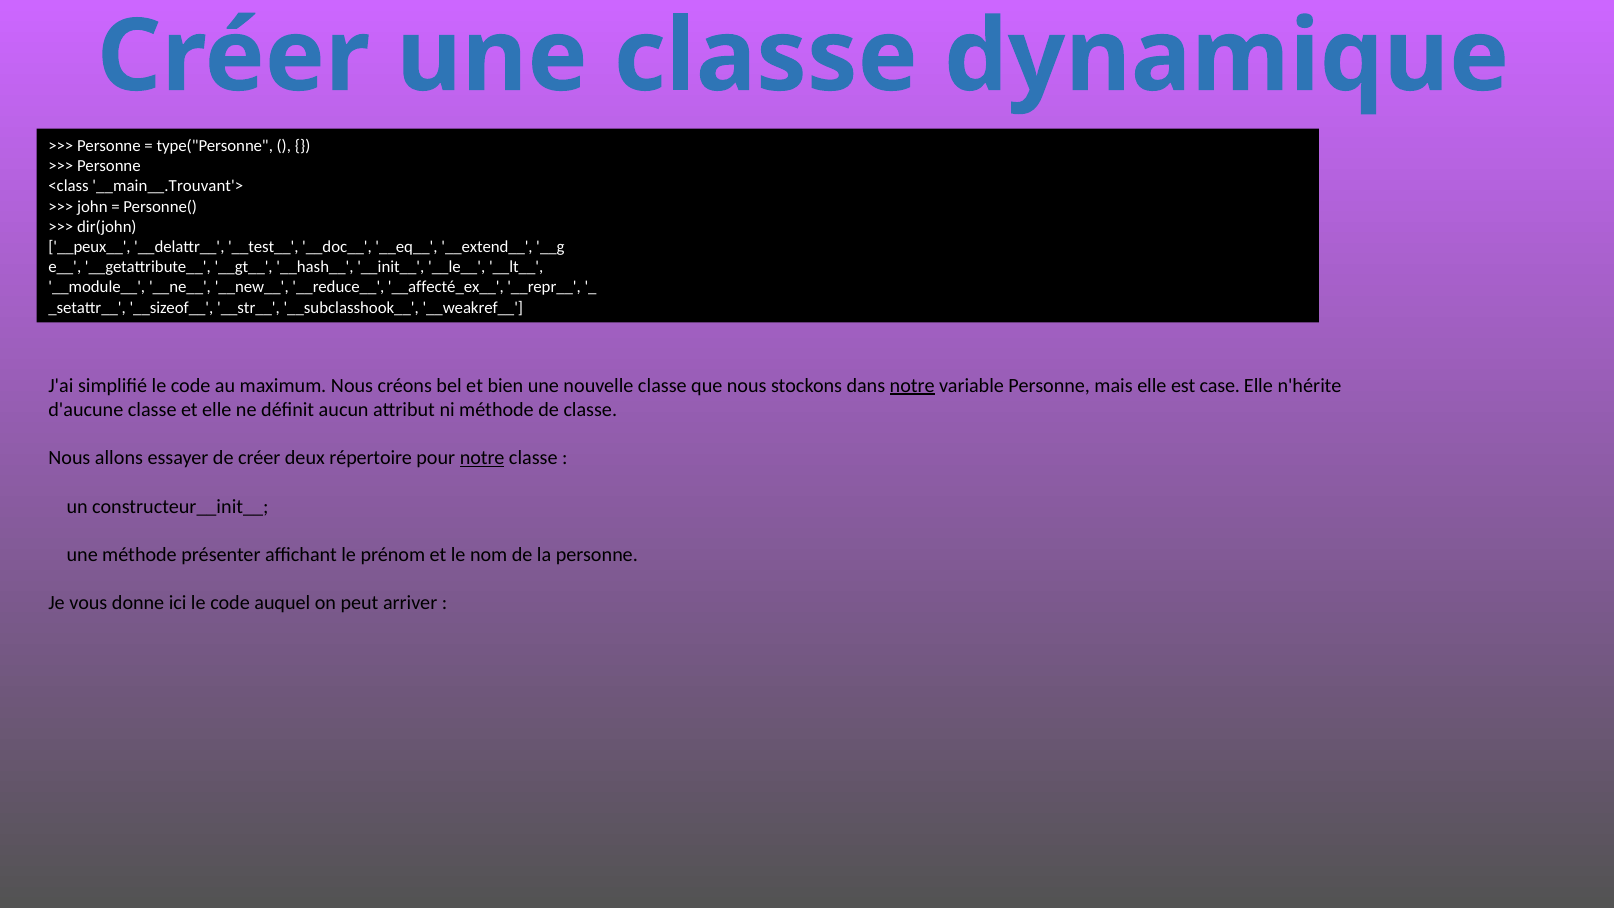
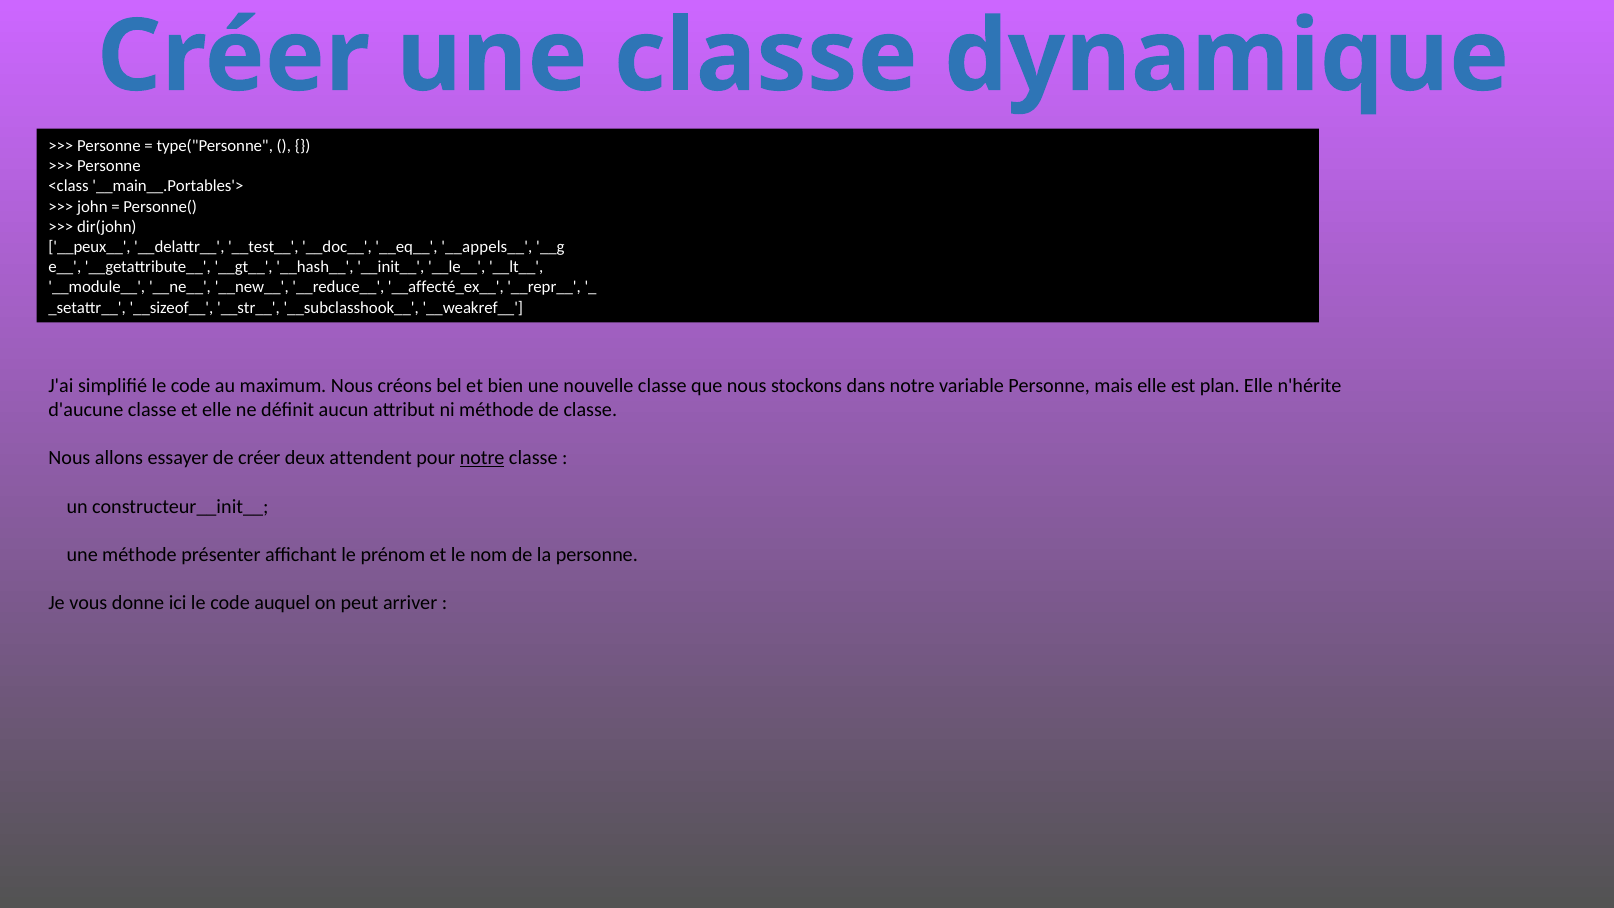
__main__.Trouvant'>: __main__.Trouvant'> -> __main__.Portables'> (168, 186)
__extend__: __extend__ -> __appels__ (487, 247)
notre underline: present -> none (912, 385)
case: case -> plan (1220, 385)
répertoire: répertoire -> attendent (371, 458)
